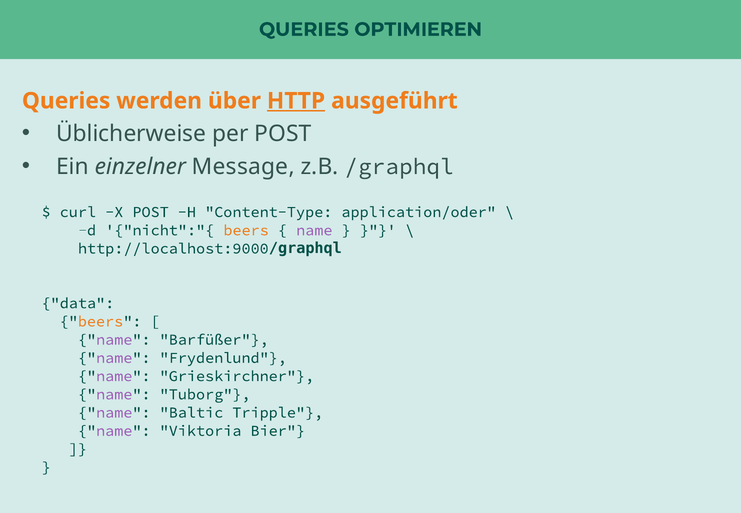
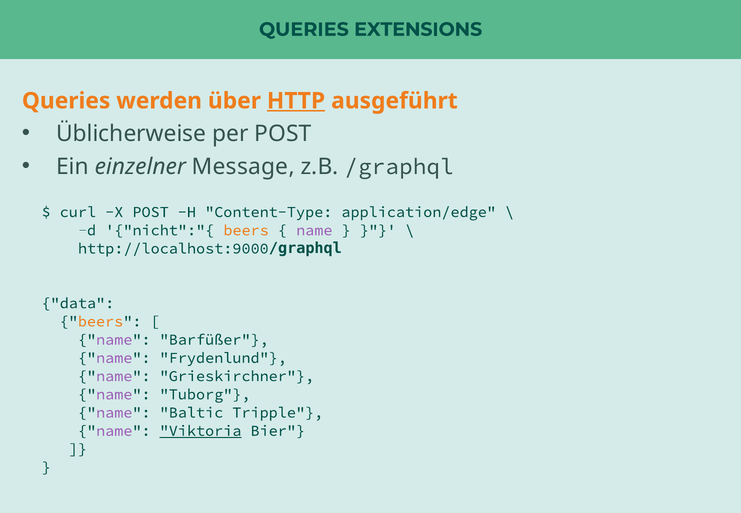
OPTIMIEREN: OPTIMIEREN -> EXTENSIONS (418, 29)
application/oder: application/oder -> application/edge (419, 212)
Viktoria underline: none -> present (201, 431)
